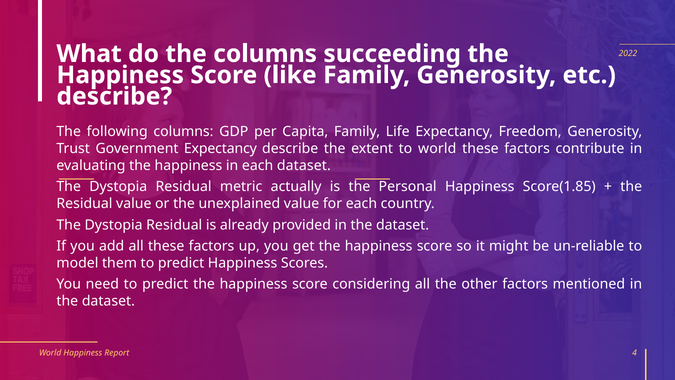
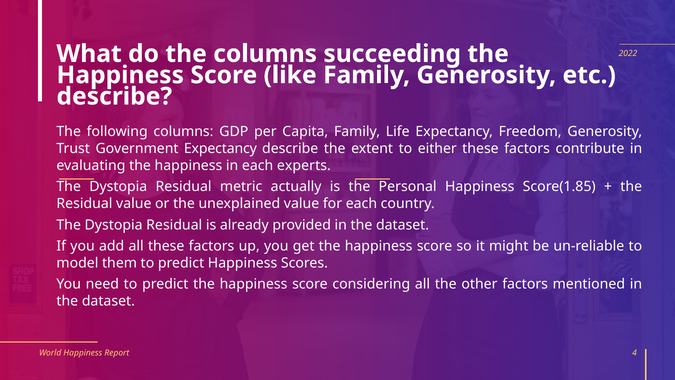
to world: world -> either (437, 149)
each dataset: dataset -> experts (304, 166)
